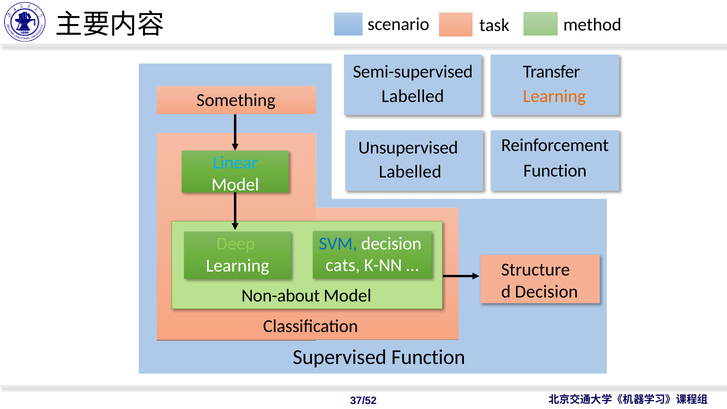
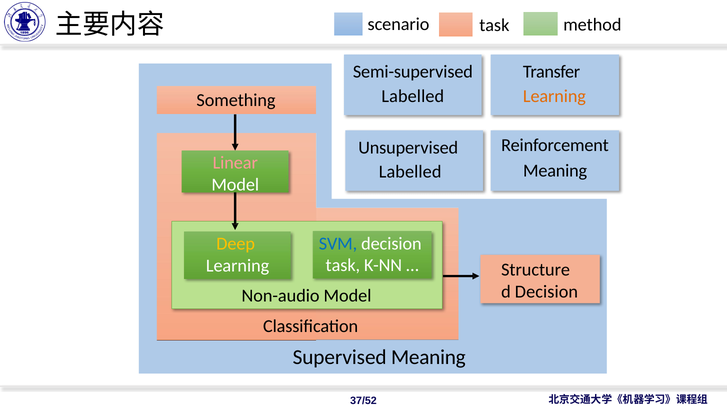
Linear colour: light blue -> pink (235, 163)
Function: Function -> Meaning (555, 171)
Deep colour: light green -> yellow (236, 244)
cats: cats -> task (343, 265)
Non-about: Non-about -> Non-audio (281, 296)
Supervised Function: Function -> Meaning (428, 357)
